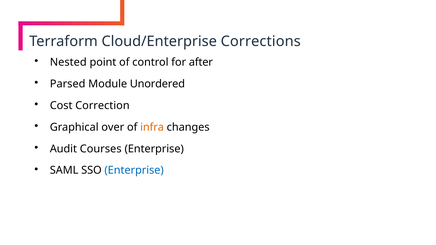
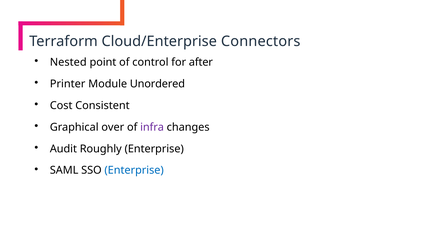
Corrections: Corrections -> Connectors (261, 41)
Parsed: Parsed -> Printer (68, 84)
Correction: Correction -> Consistent (102, 106)
infra colour: orange -> purple (152, 127)
Courses: Courses -> Roughly (101, 149)
